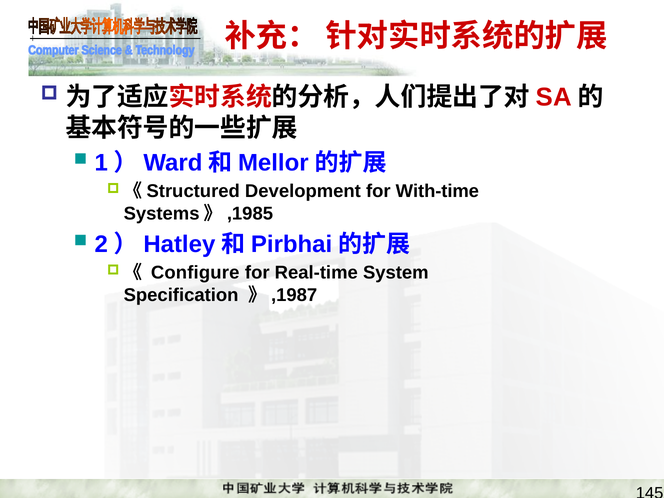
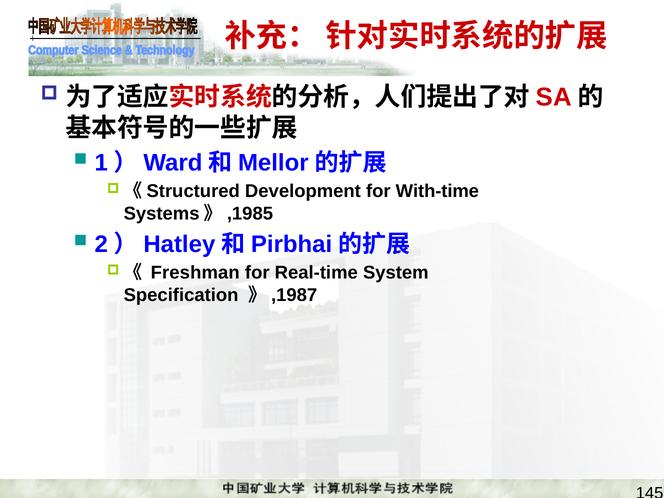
Configure: Configure -> Freshman (195, 273)
